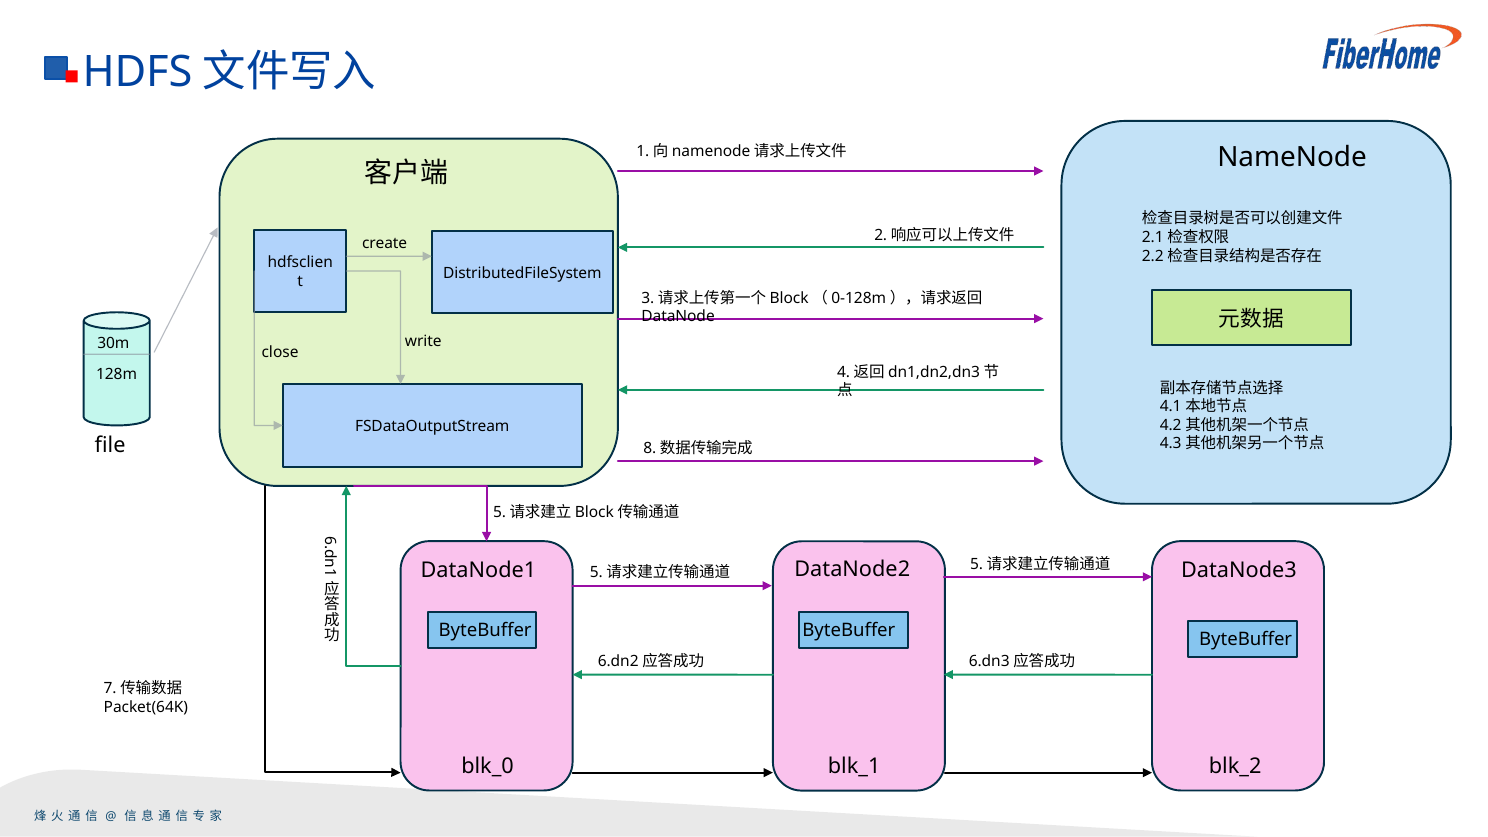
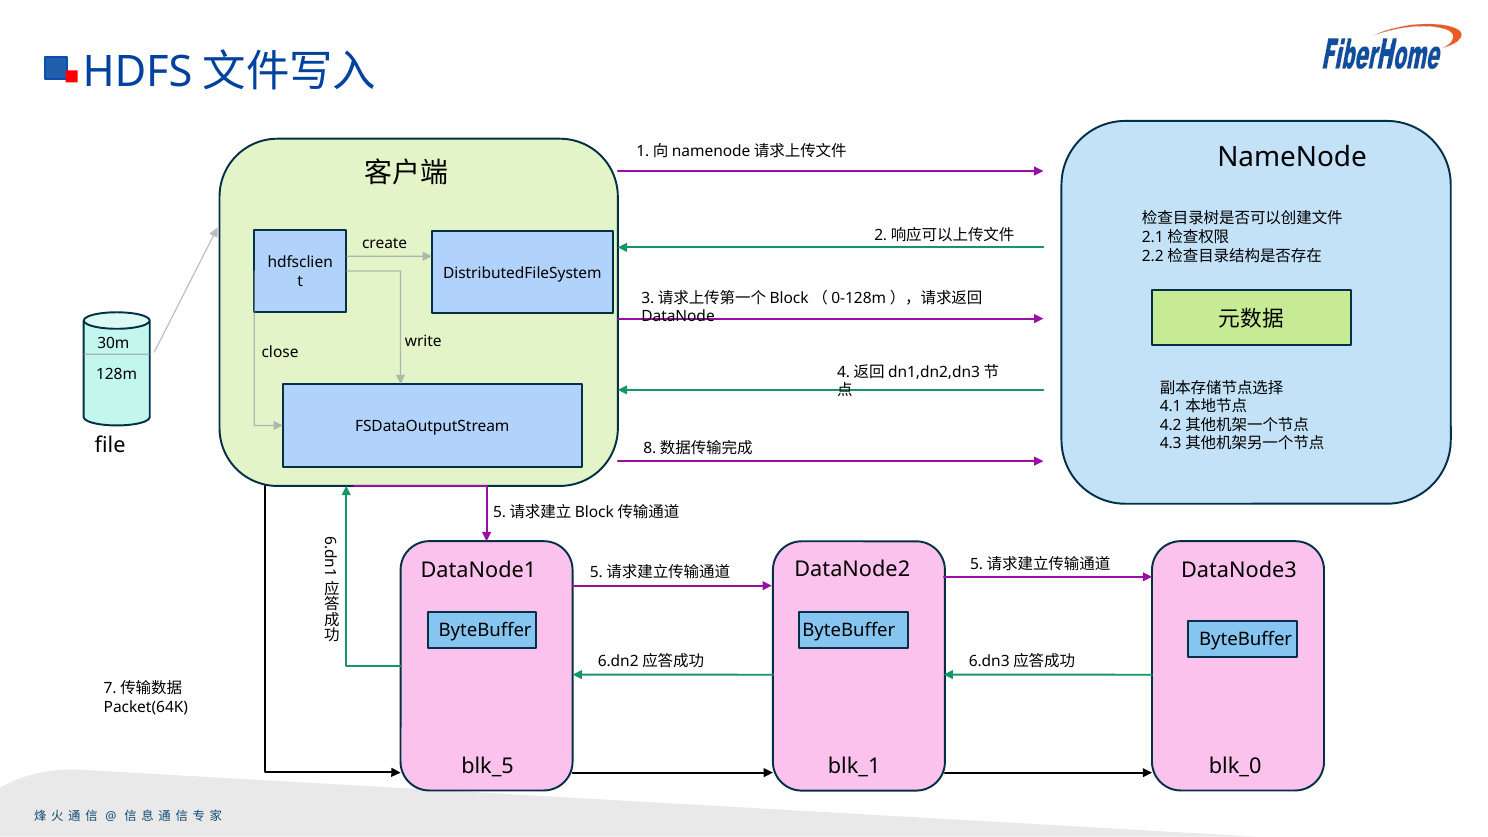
blk_0: blk_0 -> blk_5 (488, 766)
blk_2: blk_2 -> blk_0 (1235, 766)
